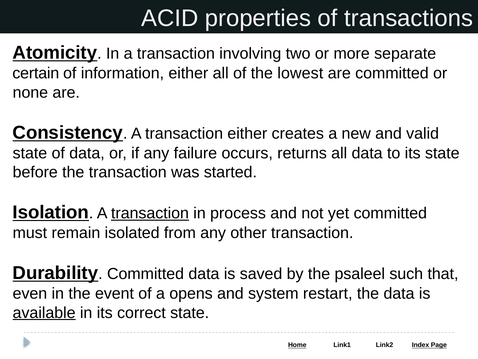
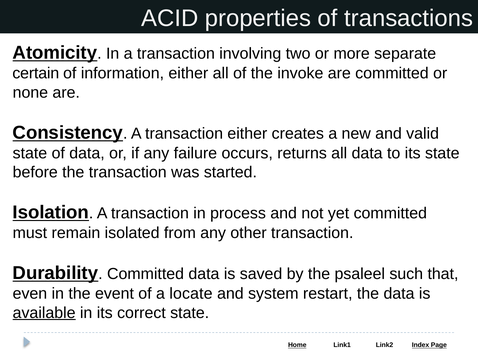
lowest: lowest -> invoke (300, 73)
transaction underline: present -> none (150, 213)
opens: opens -> locate (191, 293)
